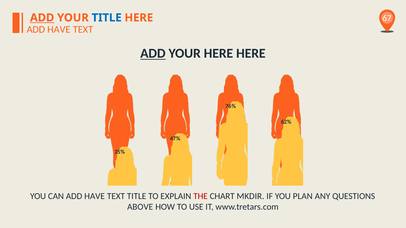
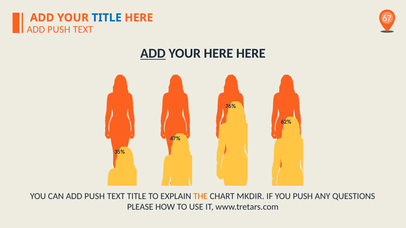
ADD underline: present -> none (42, 18)
HAVE: HAVE -> PUSH (59, 30)
CAN ADD HAVE: HAVE -> PUSH (95, 196)
THE colour: red -> orange (201, 196)
YOU PLAN: PLAN -> PUSH (303, 196)
ABOVE: ABOVE -> PLEASE (140, 207)
